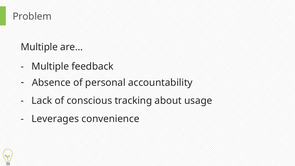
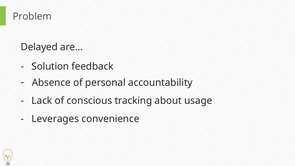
Multiple: Multiple -> Delayed (39, 47)
Multiple: Multiple -> Solution (50, 66)
